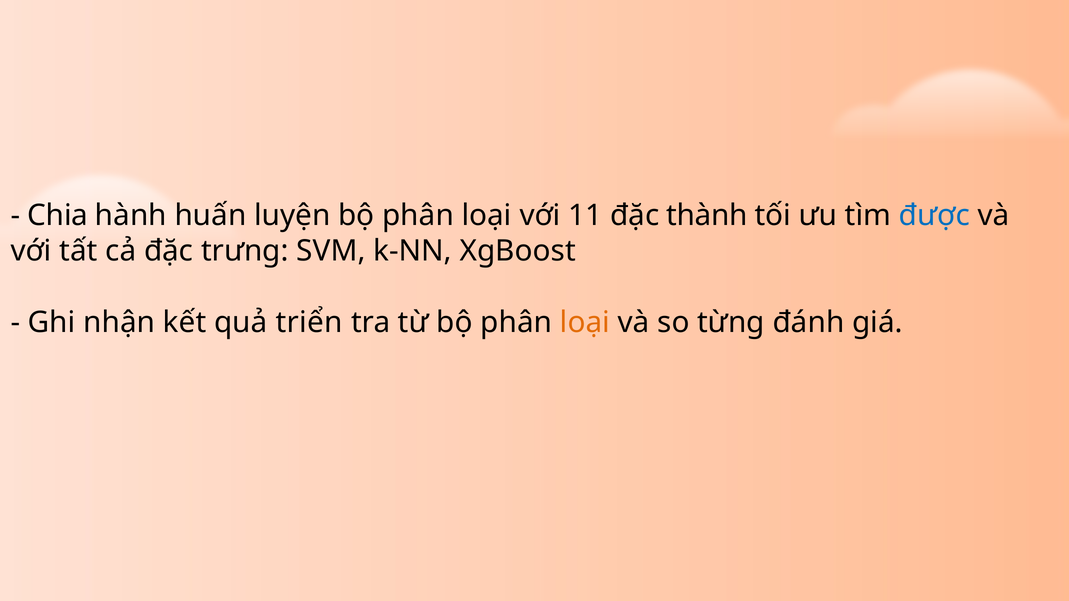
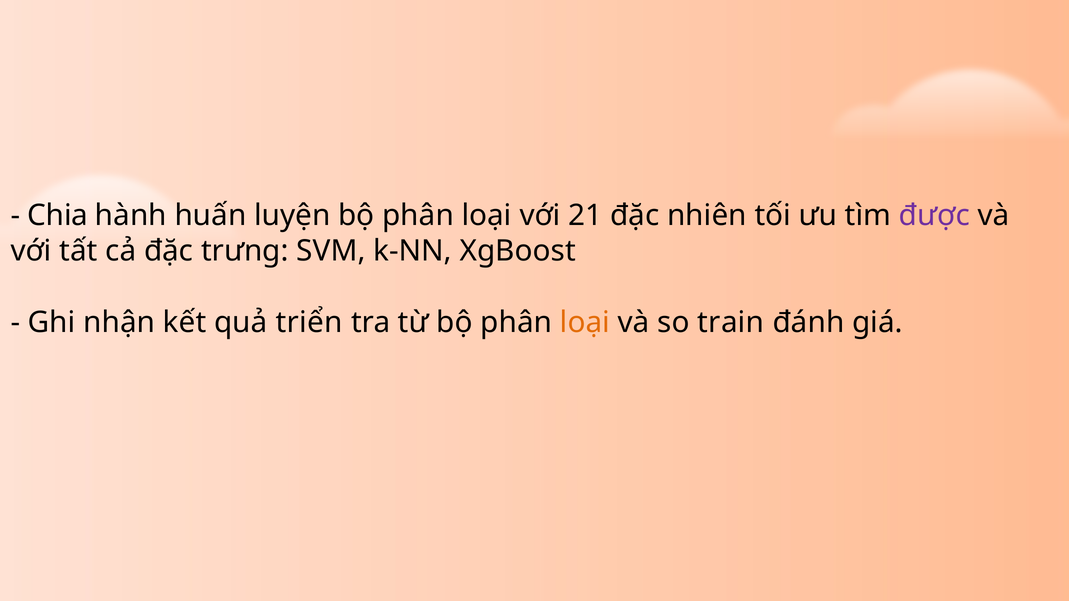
11: 11 -> 21 (585, 216)
thành: thành -> nhiên (707, 216)
được colour: blue -> purple (934, 216)
từng: từng -> train (731, 323)
